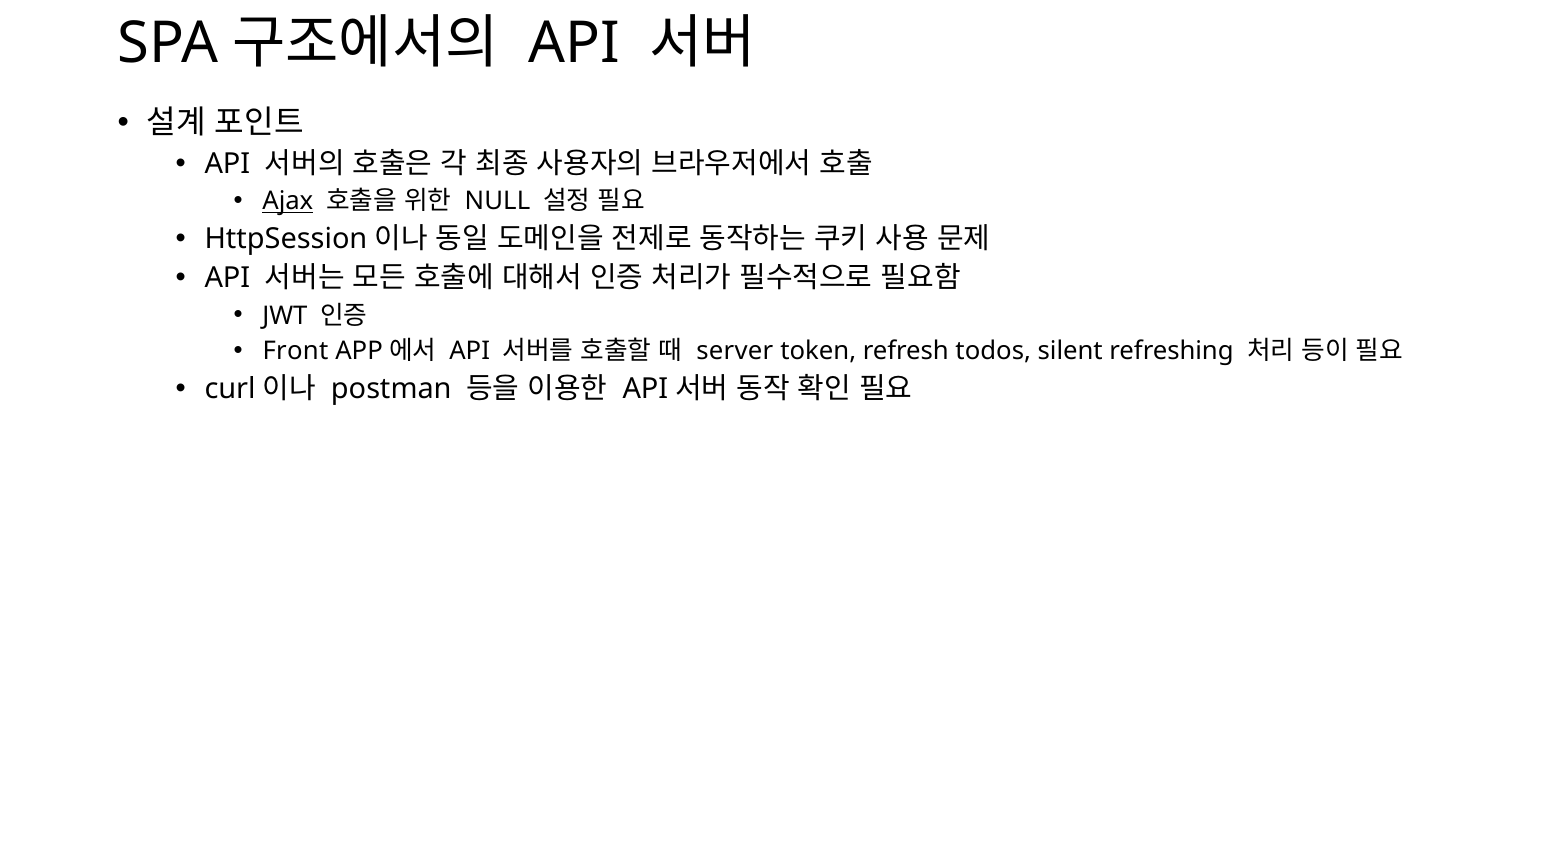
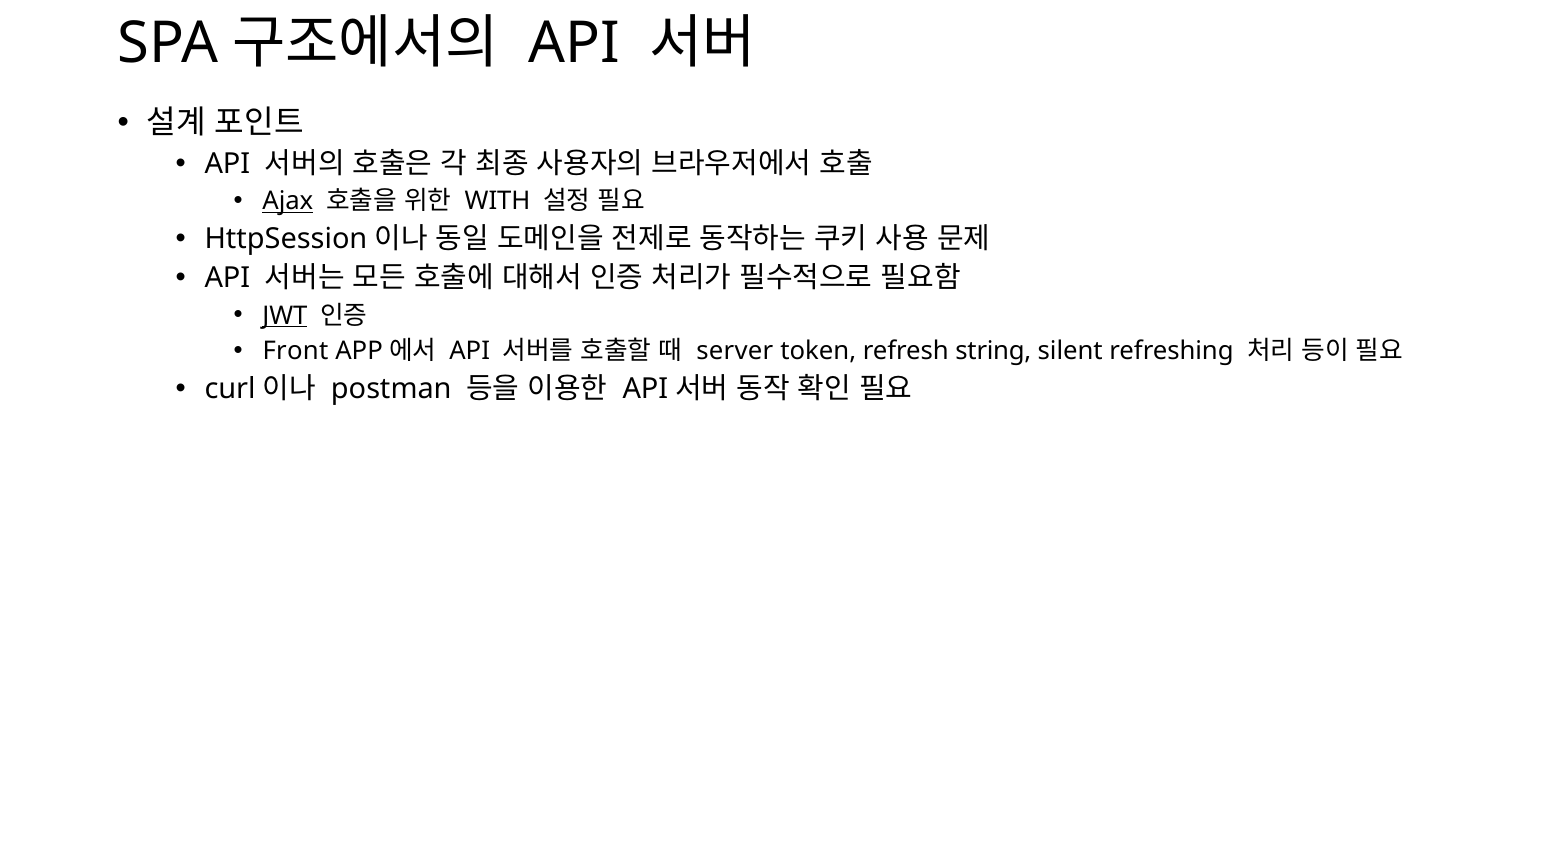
NULL: NULL -> WITH (498, 201)
JWT underline: none -> present (285, 316)
todos: todos -> string (993, 352)
